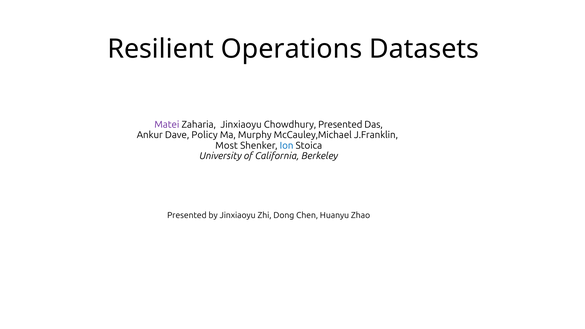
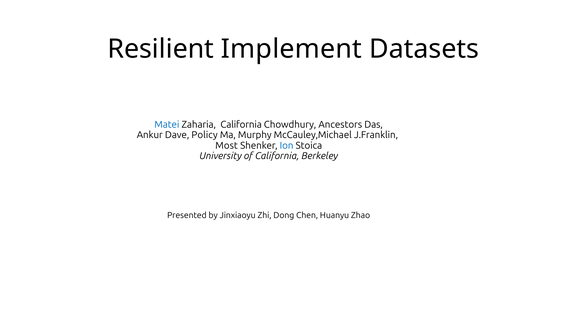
Operations: Operations -> Implement (291, 49)
Matei colour: purple -> blue (167, 125)
Zaharia Jinxiaoyu: Jinxiaoyu -> California (241, 125)
Chowdhury Presented: Presented -> Ancestors (340, 125)
